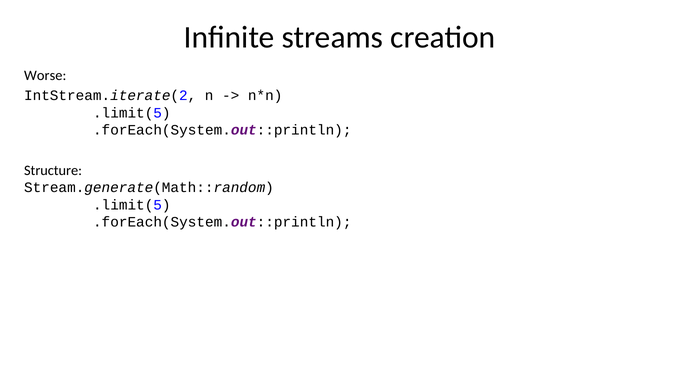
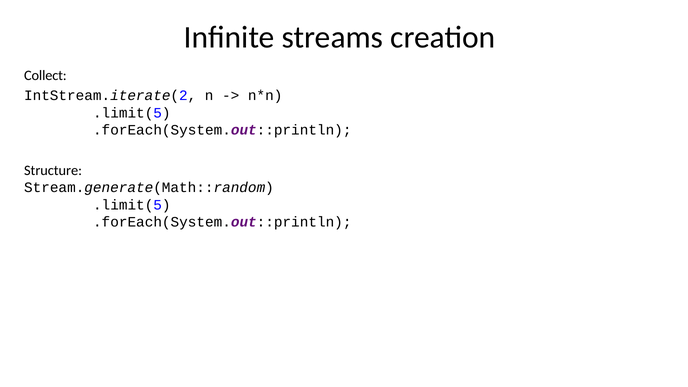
Worse: Worse -> Collect (45, 76)
